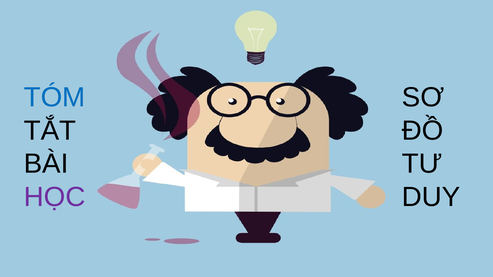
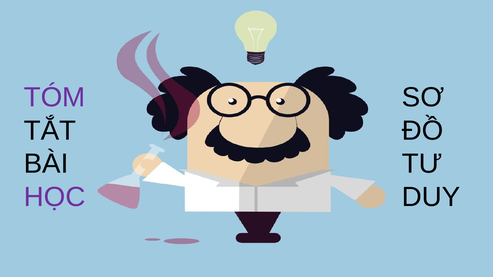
TÓM colour: blue -> purple (55, 97)
